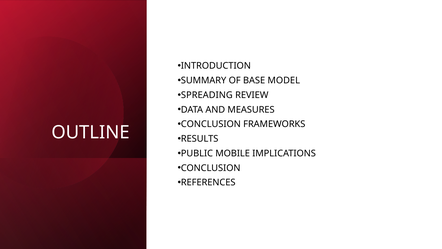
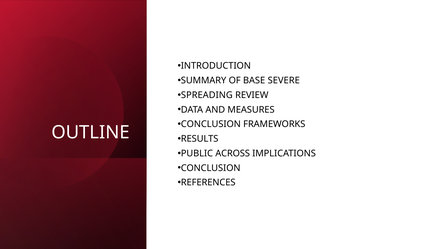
MODEL: MODEL -> SEVERE (284, 80)
MOBILE: MOBILE -> ACROSS (233, 153)
